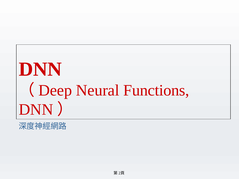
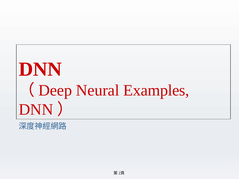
Functions: Functions -> Examples (156, 90)
